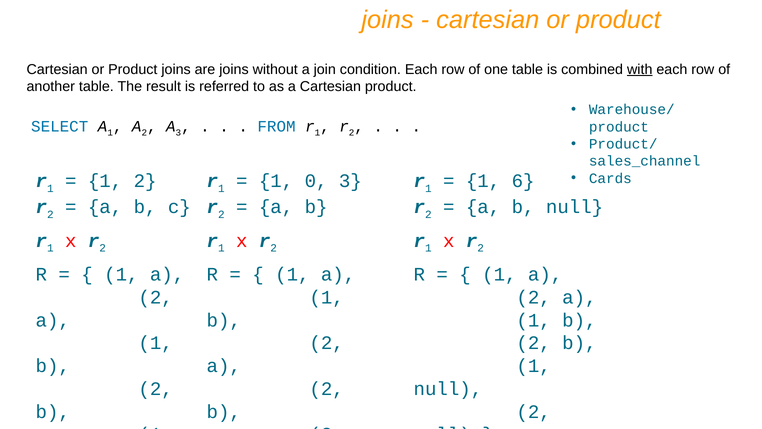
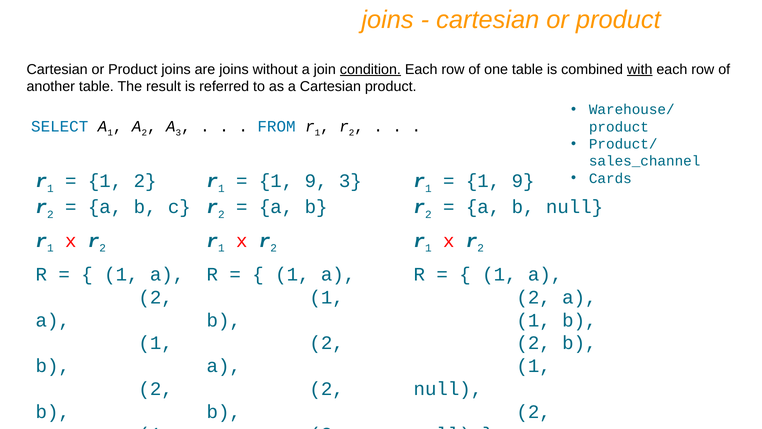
condition underline: none -> present (370, 69)
0: 0 -> 9 (316, 181)
6: 6 -> 9 (523, 181)
